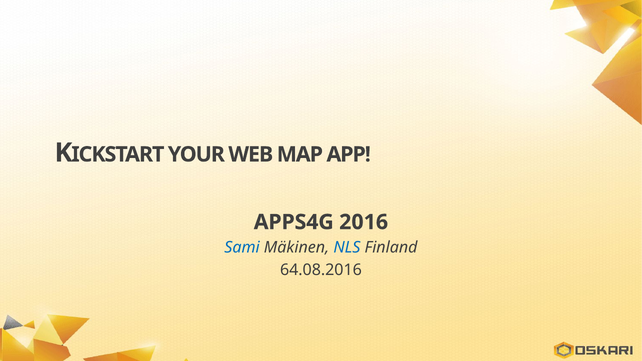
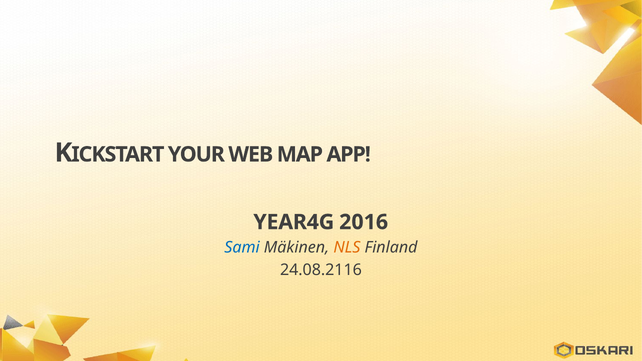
APPS4G: APPS4G -> YEAR4G (294, 222)
NLS colour: blue -> orange (347, 247)
64.08.2016: 64.08.2016 -> 24.08.2116 (321, 270)
